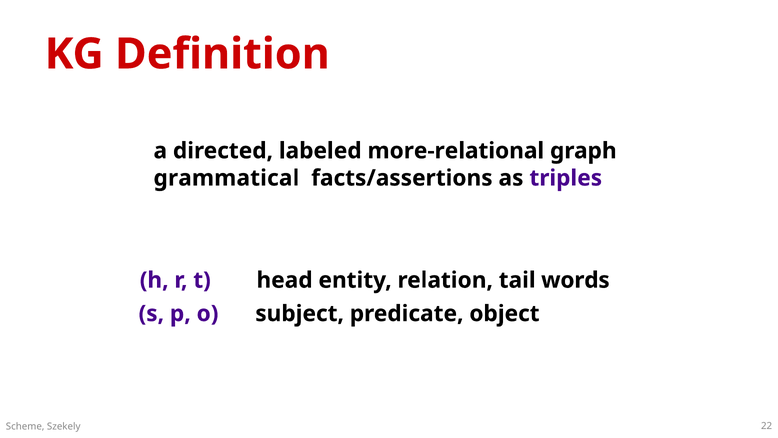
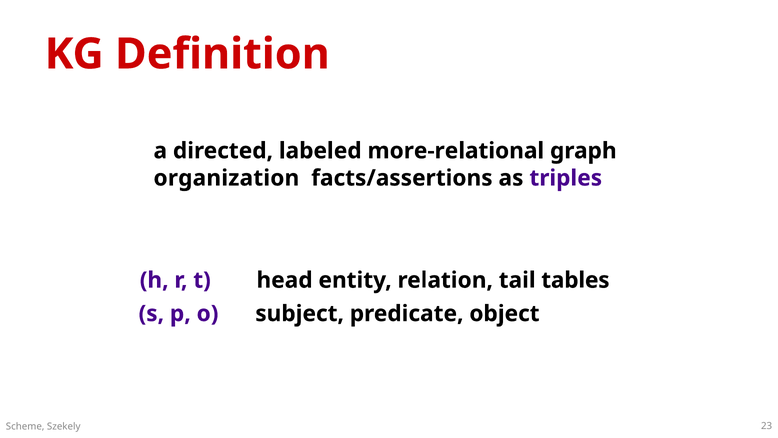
grammatical: grammatical -> organization (226, 178)
words: words -> tables (575, 280)
22: 22 -> 23 (767, 426)
